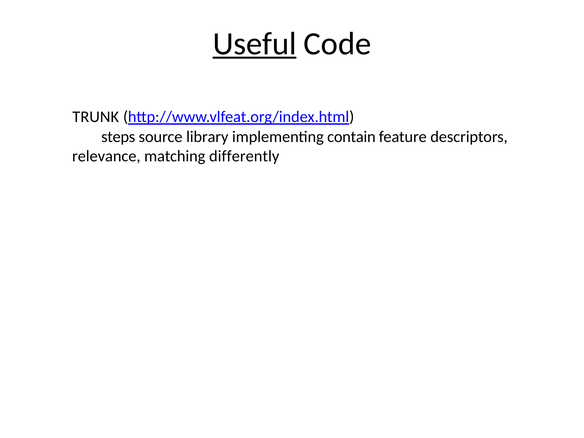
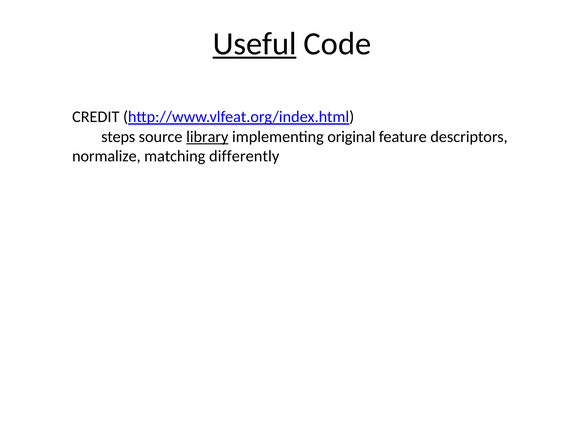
TRUNK: TRUNK -> CREDIT (96, 117)
library underline: none -> present (207, 137)
contain: contain -> original (351, 137)
relevance: relevance -> normalize (106, 156)
